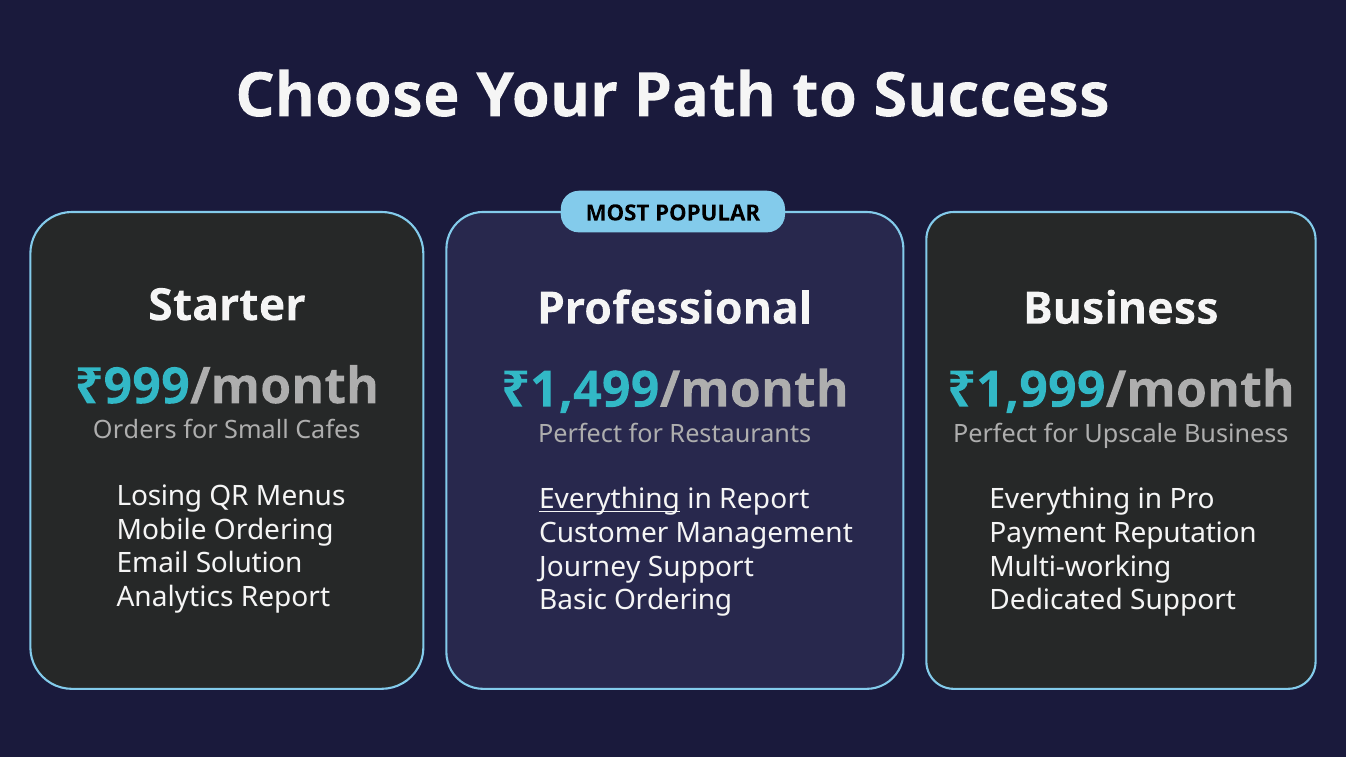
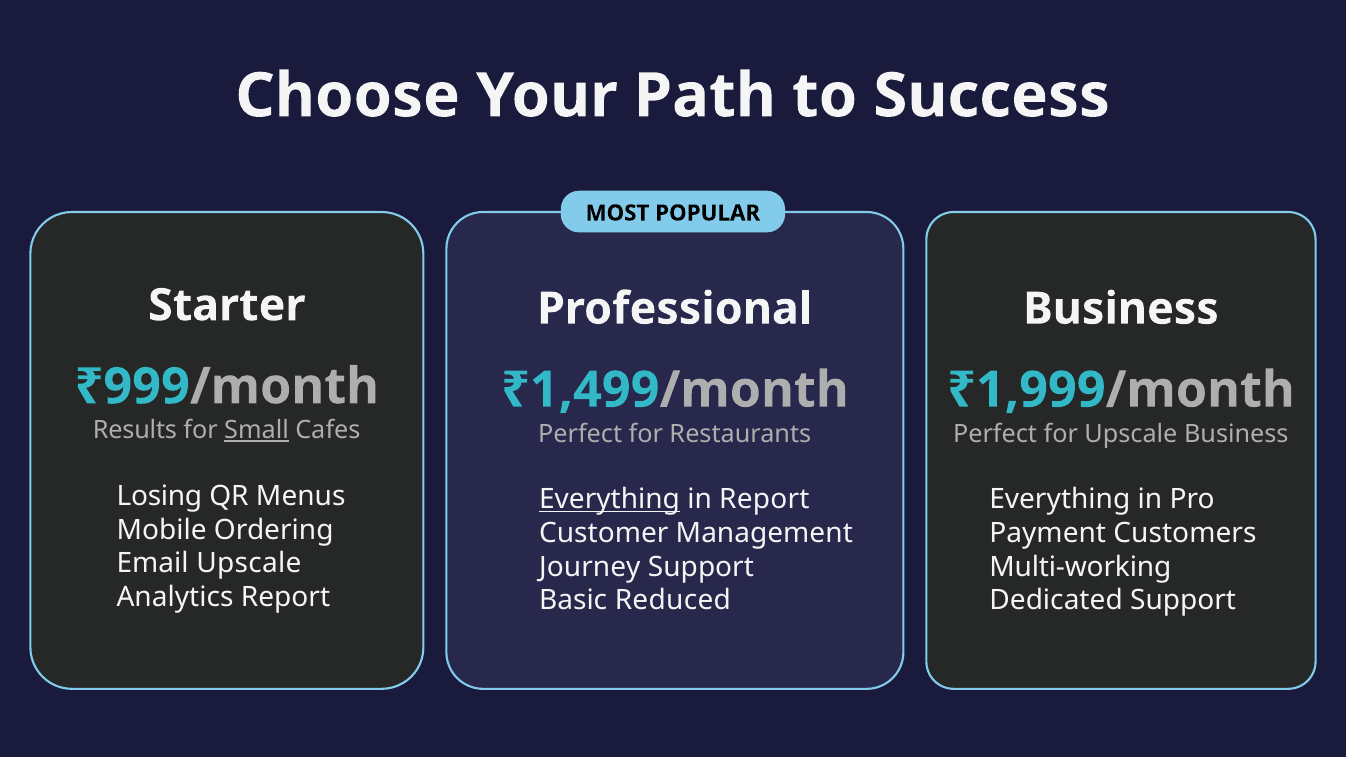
Orders: Orders -> Results (135, 430)
Small underline: none -> present (256, 430)
Reputation: Reputation -> Customers (1185, 533)
Email Solution: Solution -> Upscale (249, 564)
Basic Ordering: Ordering -> Reduced (673, 601)
